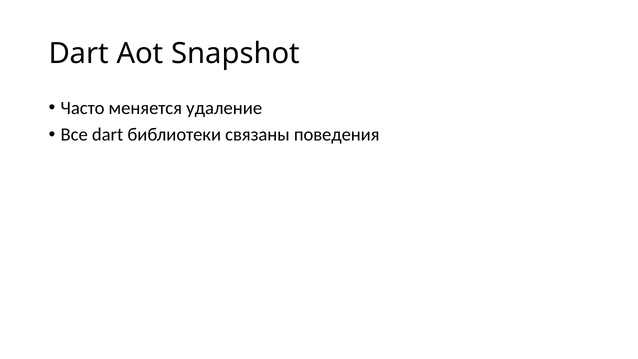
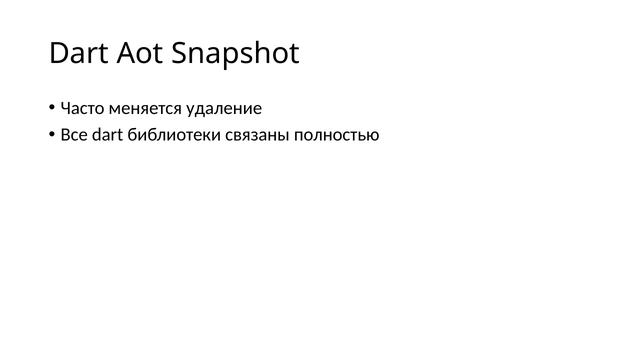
поведения: поведения -> полностью (337, 135)
